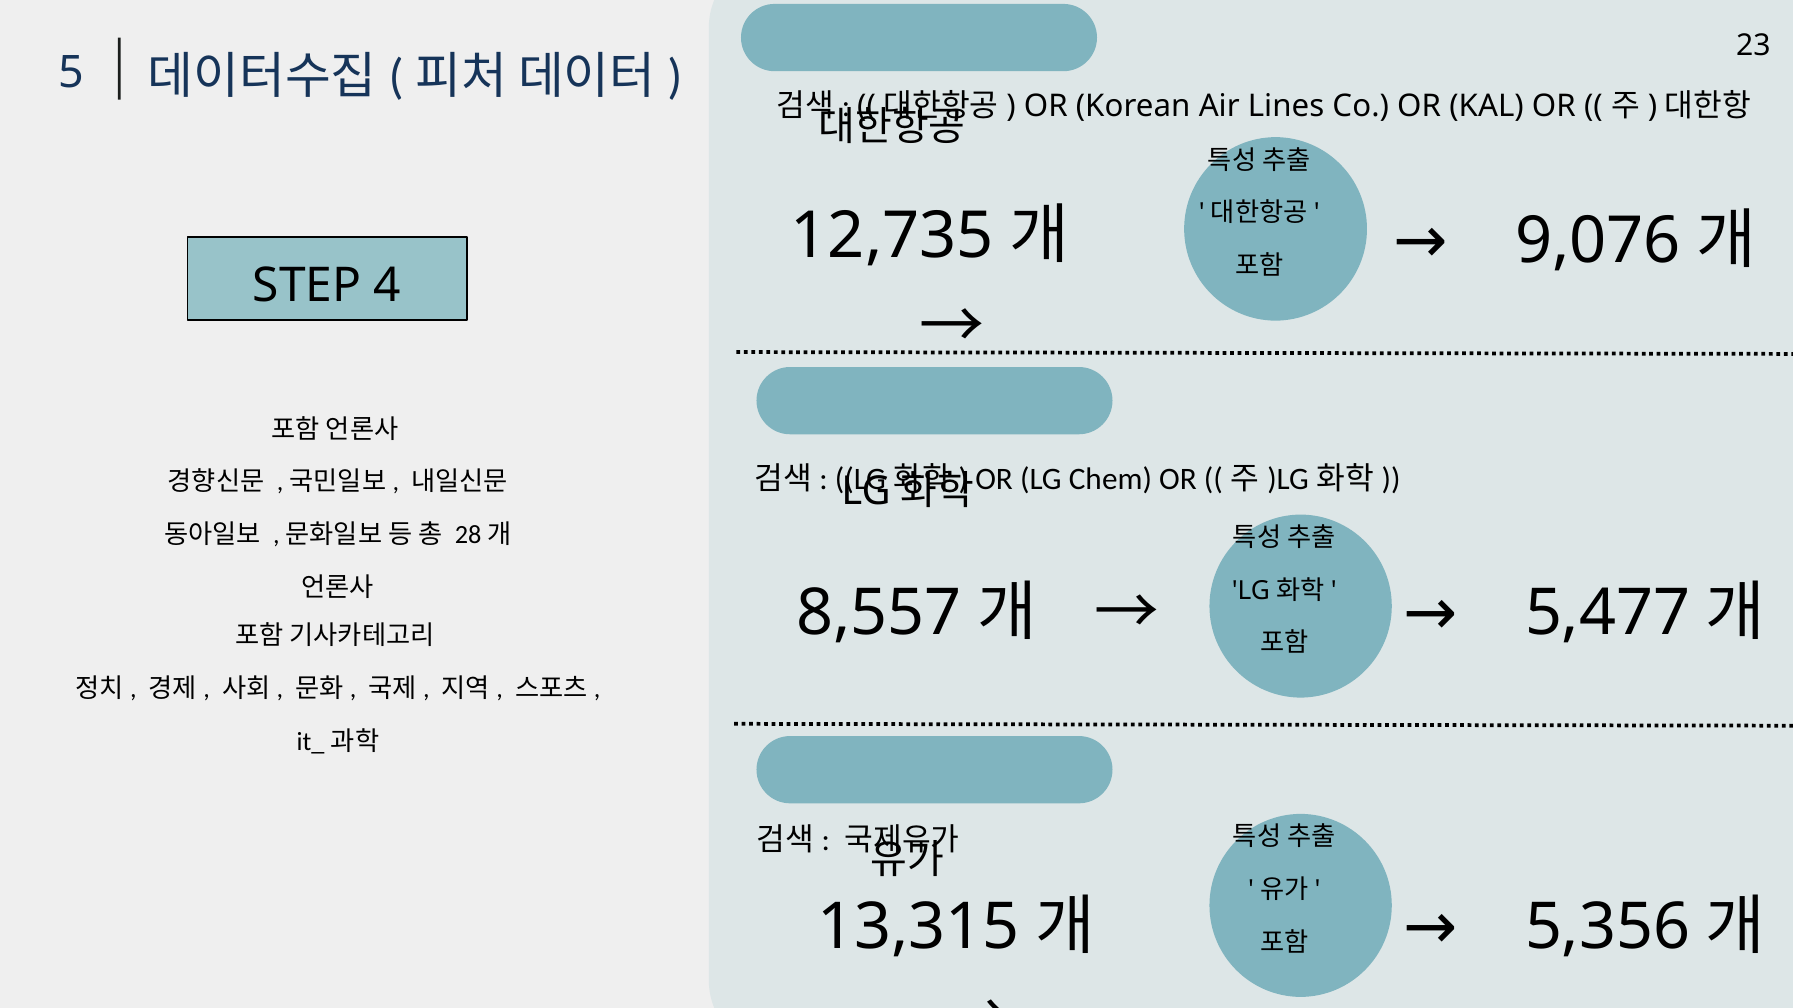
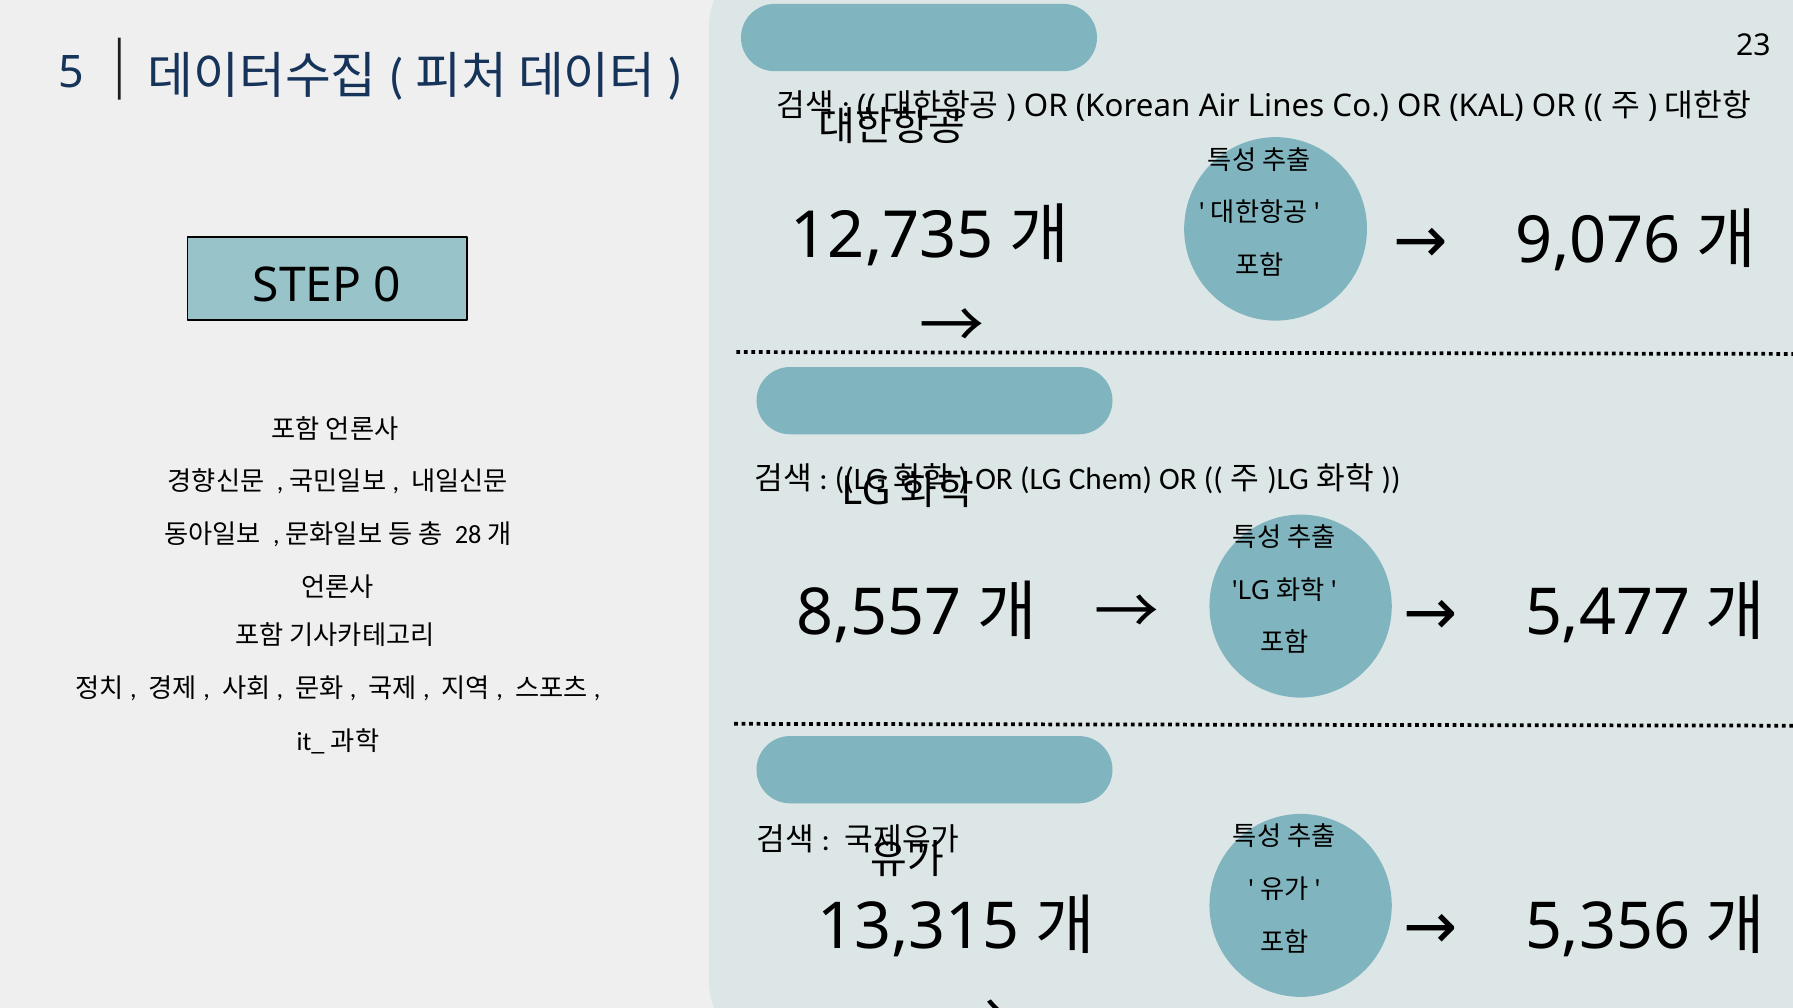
4: 4 -> 0 (387, 286)
